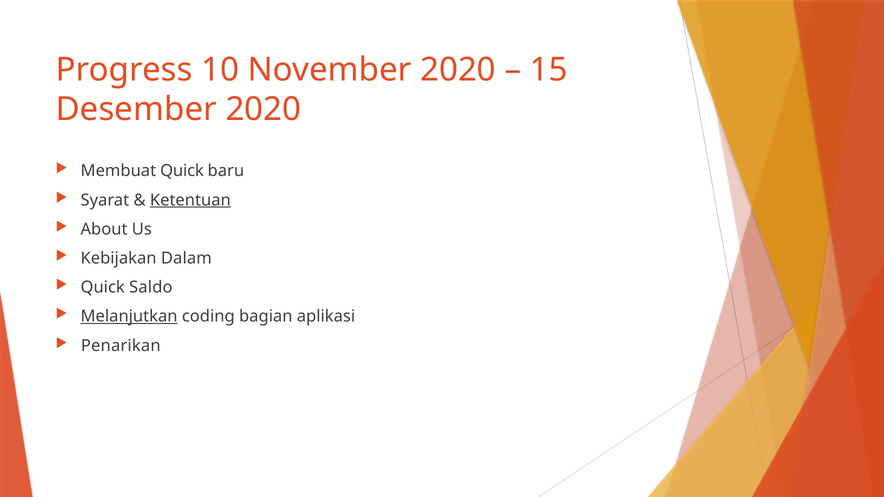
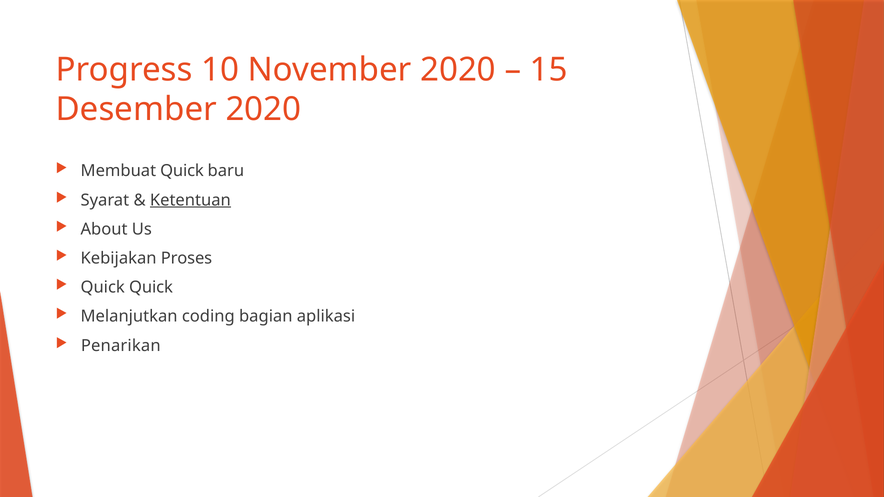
Dalam: Dalam -> Proses (186, 258)
Quick Saldo: Saldo -> Quick (151, 288)
Melanjutkan underline: present -> none (129, 317)
